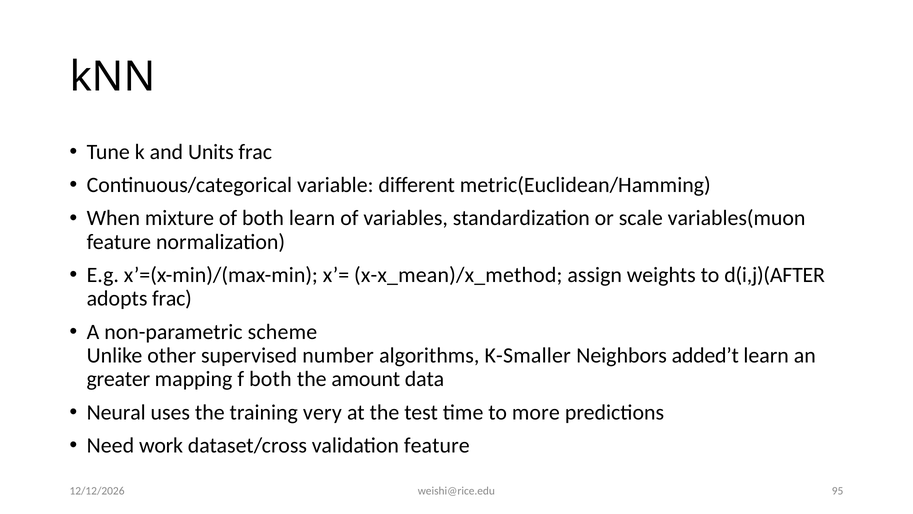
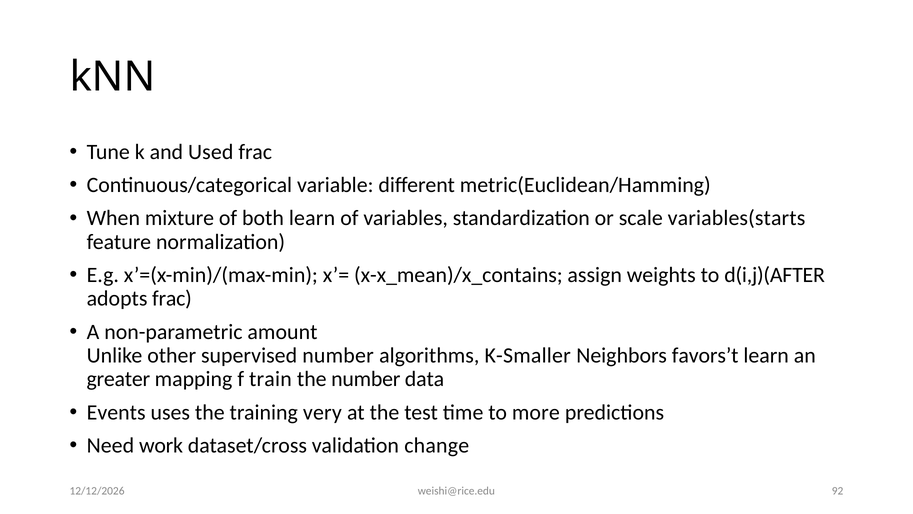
Units: Units -> Used (211, 152)
variables(muon: variables(muon -> variables(starts (737, 218)
x-x_mean)/x_method: x-x_mean)/x_method -> x-x_mean)/x_contains (458, 275)
scheme: scheme -> amount (282, 332)
added’t: added’t -> favors’t (705, 355)
f both: both -> train (270, 379)
the amount: amount -> number (366, 379)
Neural: Neural -> Events (116, 412)
validation feature: feature -> change (437, 445)
95: 95 -> 92 (838, 490)
